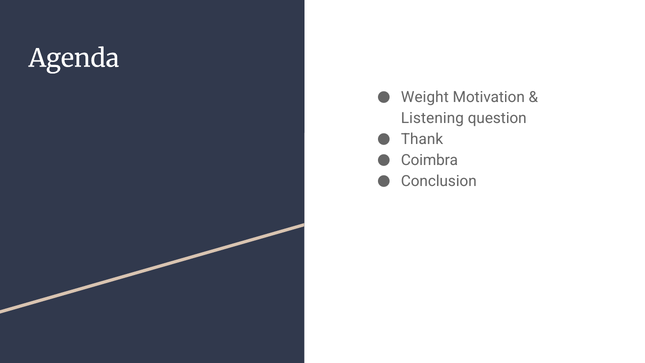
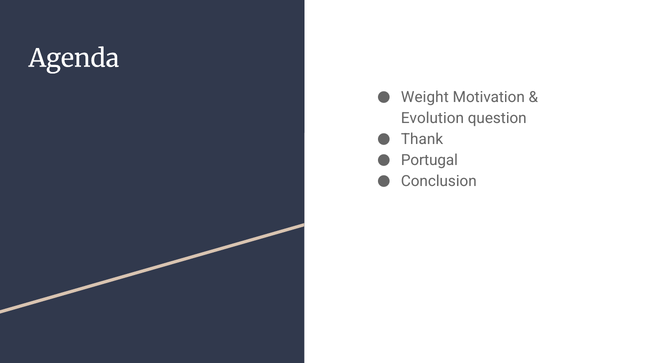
Listening: Listening -> Evolution (432, 118)
Coimbra: Coimbra -> Portugal (429, 160)
